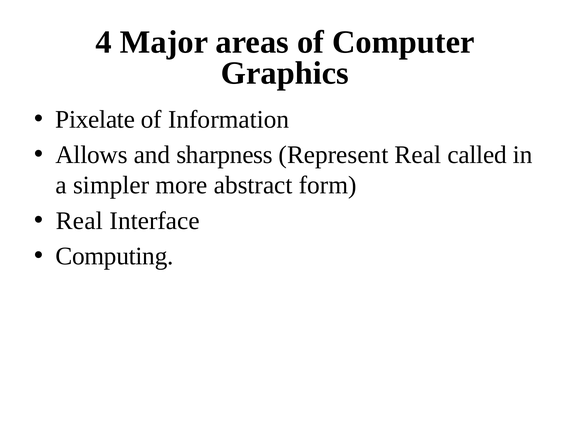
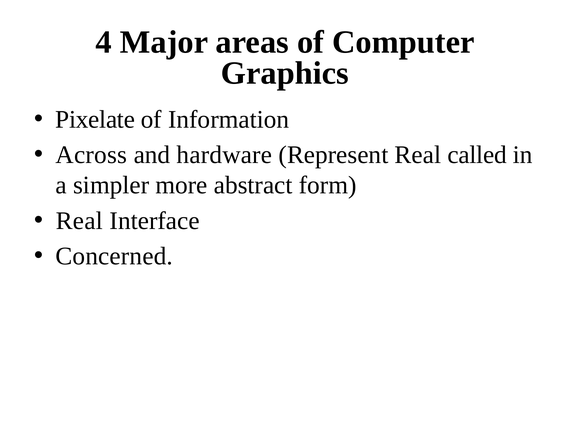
Allows: Allows -> Across (91, 155)
sharpness: sharpness -> hardware (224, 155)
Computing: Computing -> Concerned (114, 256)
